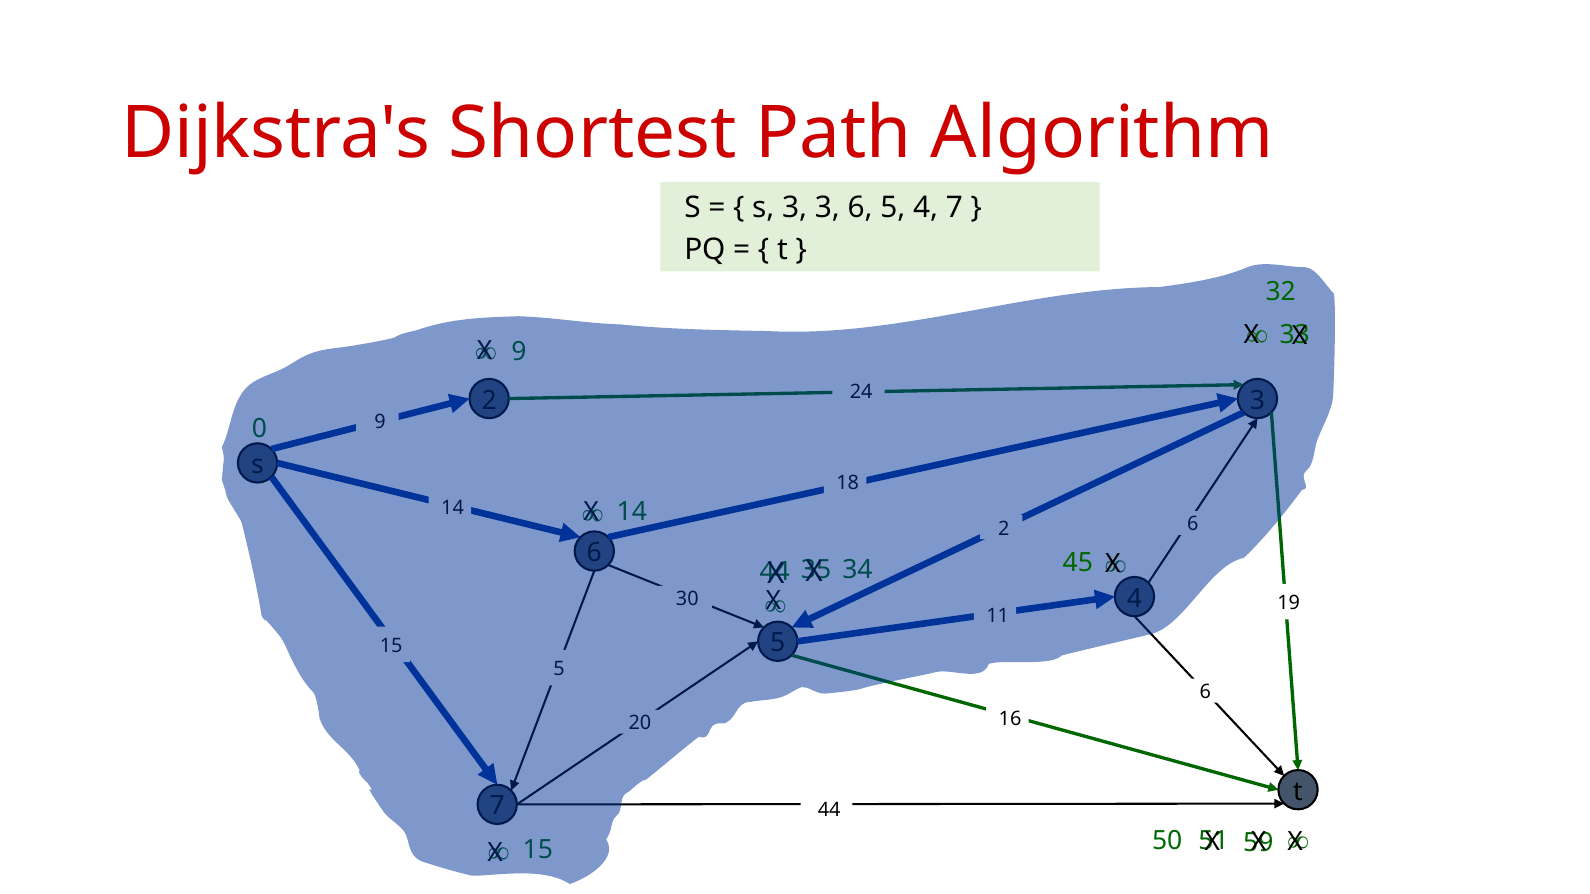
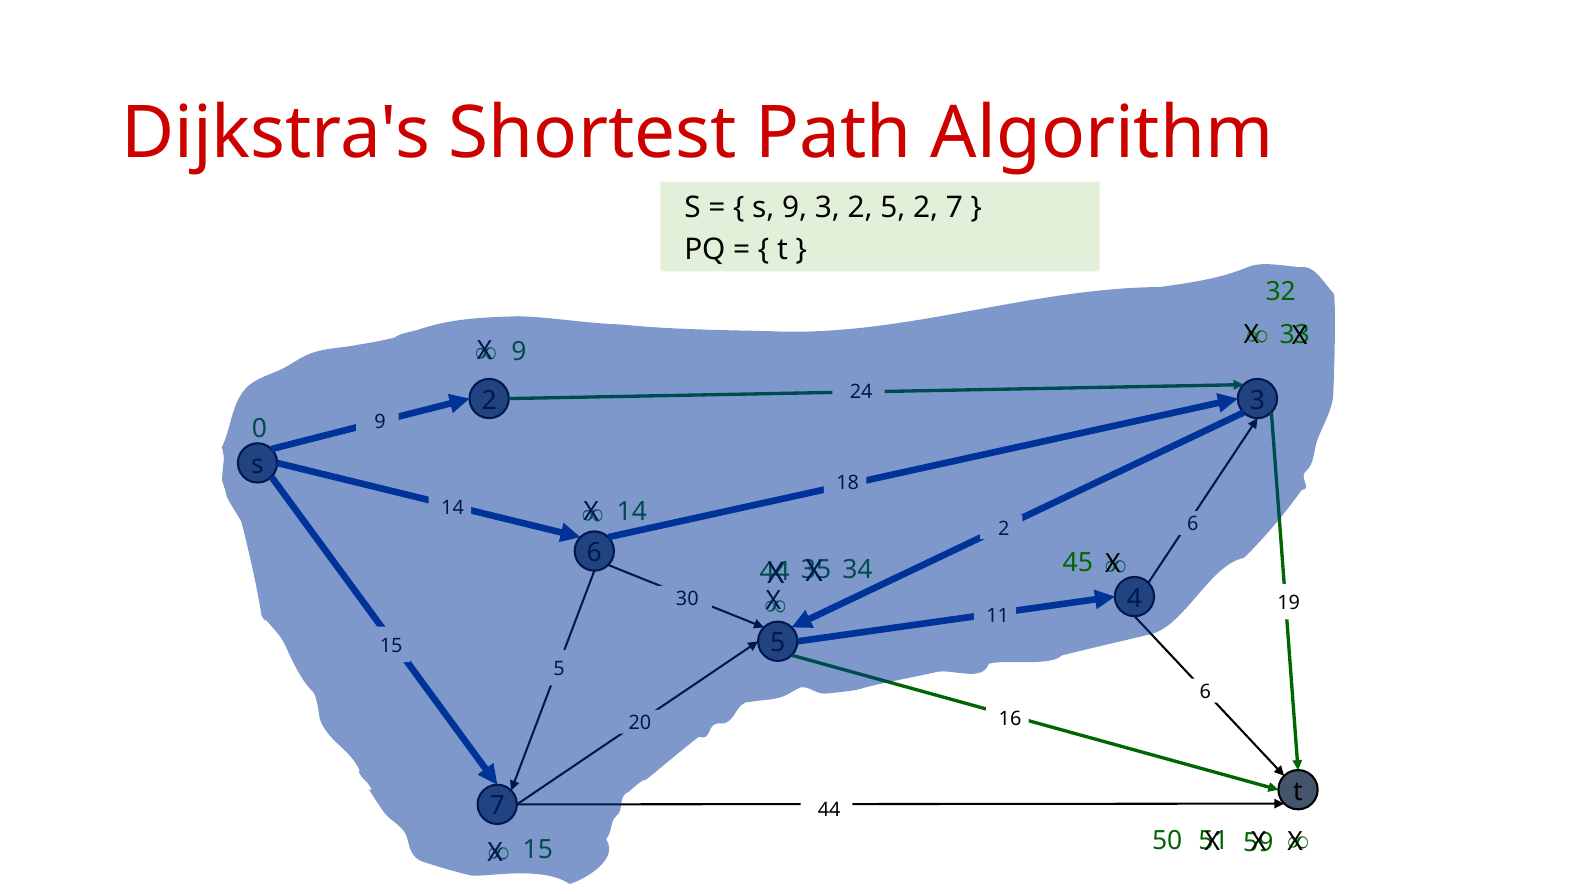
3: 3 -> 9 (795, 208)
3 6: 6 -> 2 (860, 208)
5 4: 4 -> 2 (926, 208)
